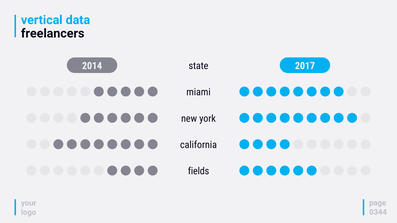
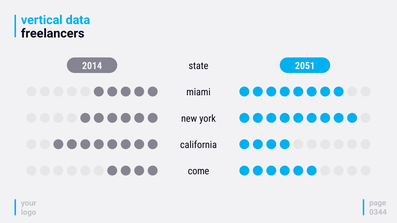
2017: 2017 -> 2051 (305, 66)
fields: fields -> come (199, 171)
